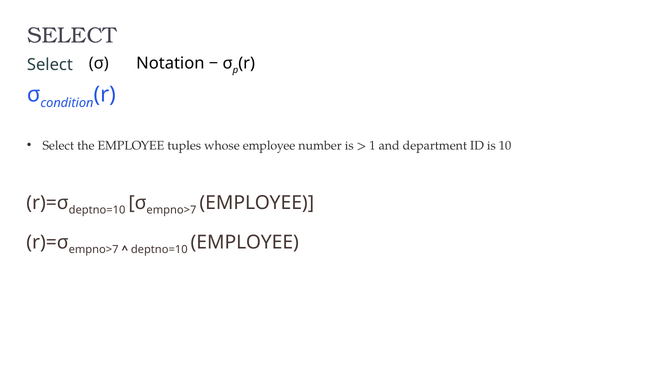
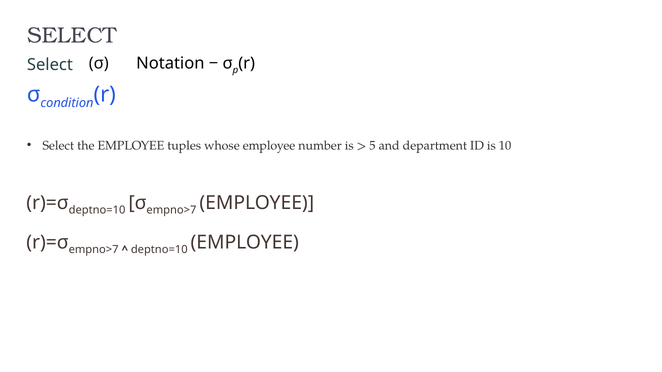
1: 1 -> 5 (372, 146)
